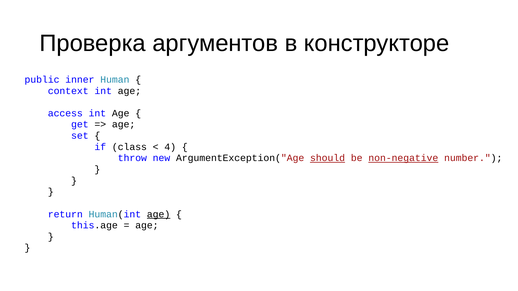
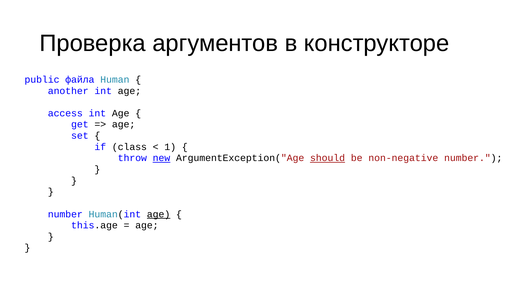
inner: inner -> файла (80, 80)
context: context -> another (68, 91)
4: 4 -> 1 (170, 147)
new underline: none -> present (161, 158)
non-negative underline: present -> none (403, 158)
return: return -> number (65, 214)
